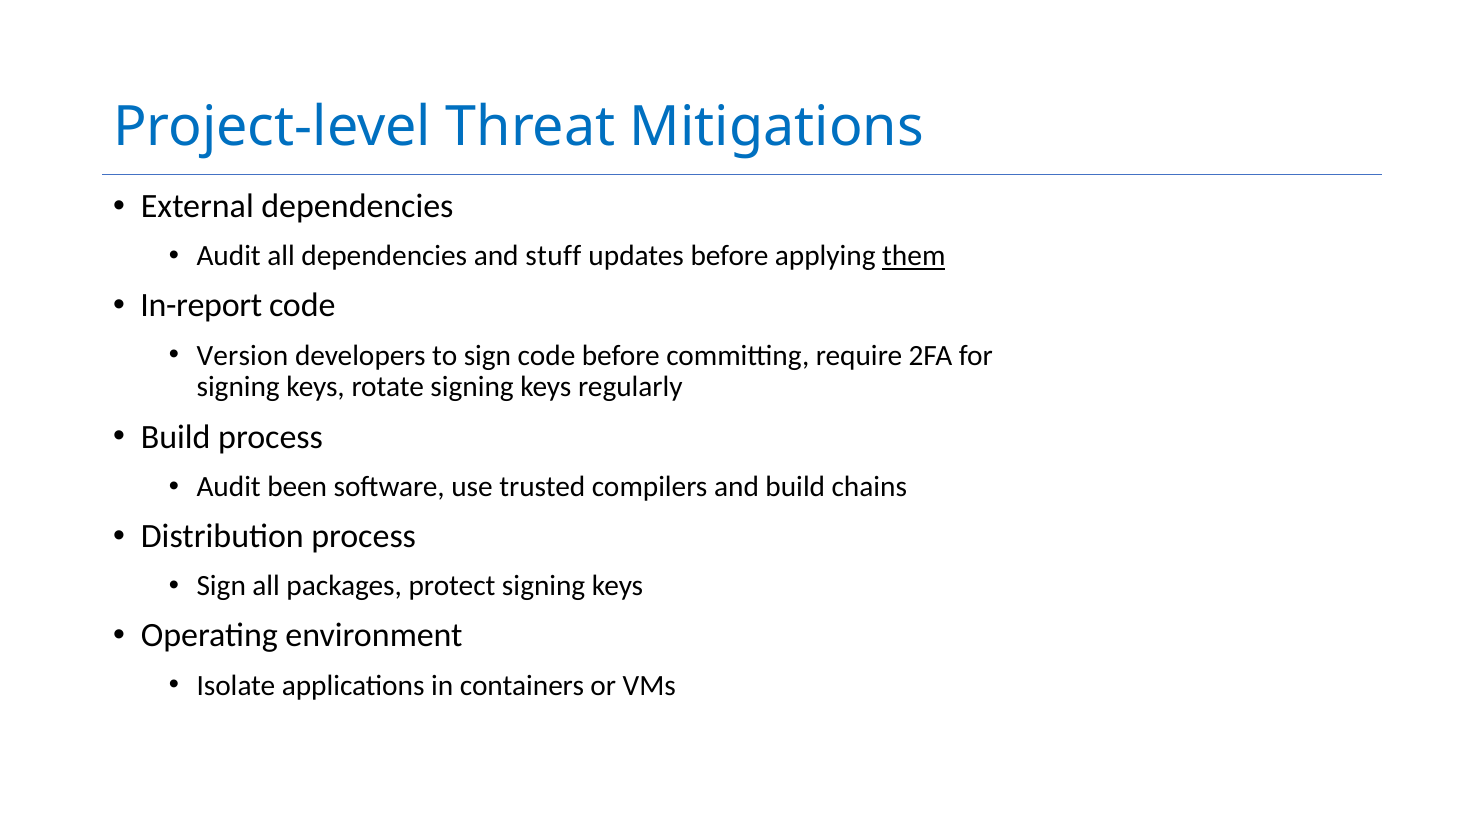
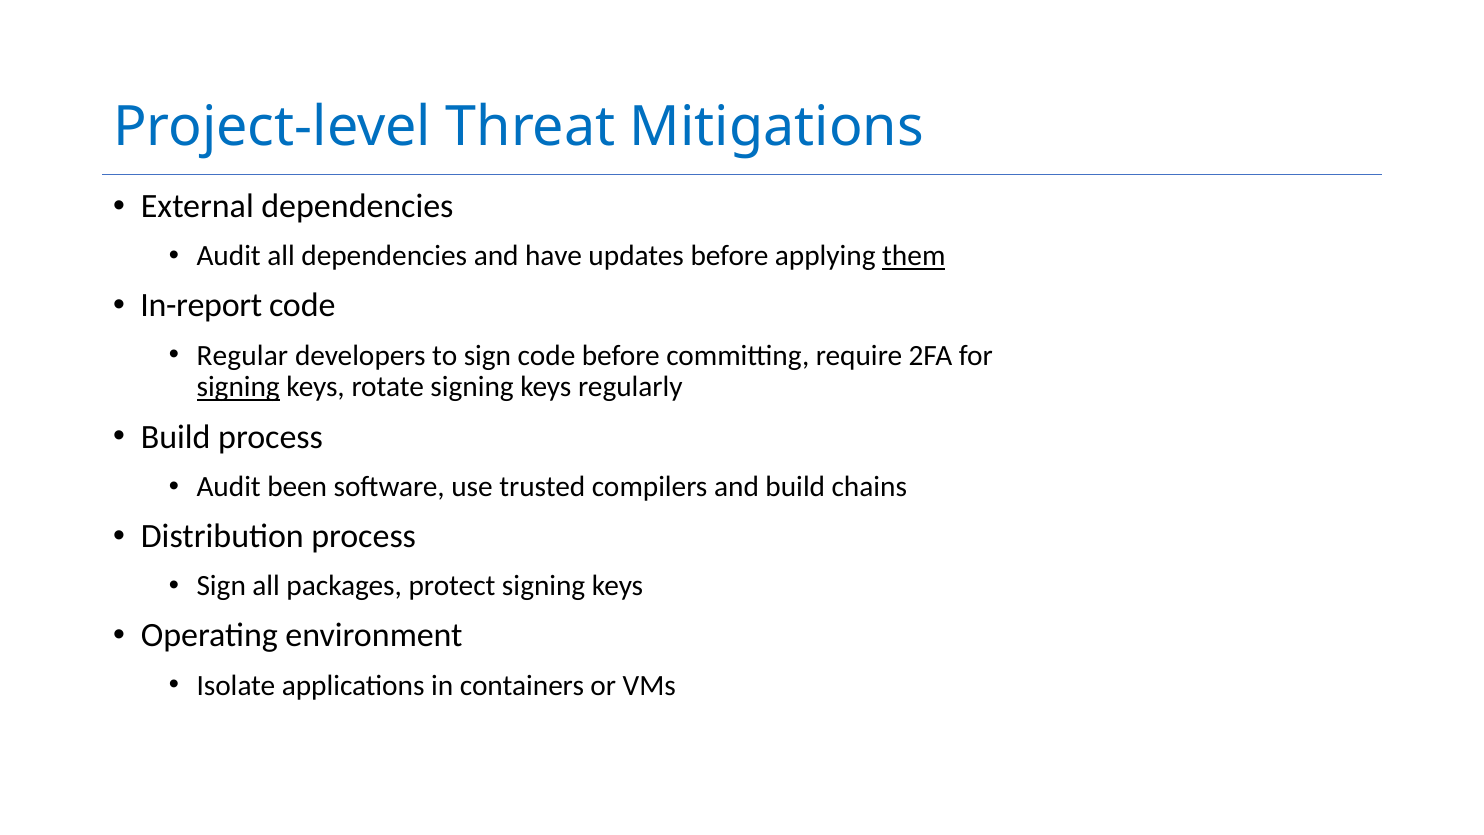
stuff: stuff -> have (554, 256)
Version: Version -> Regular (242, 355)
signing underline: none -> present (238, 387)
